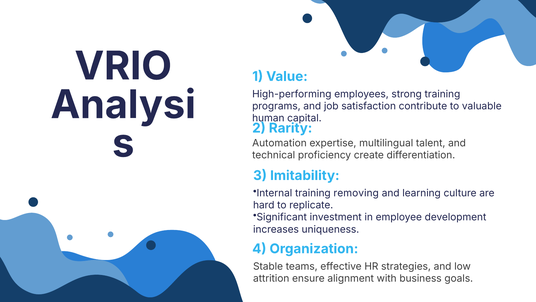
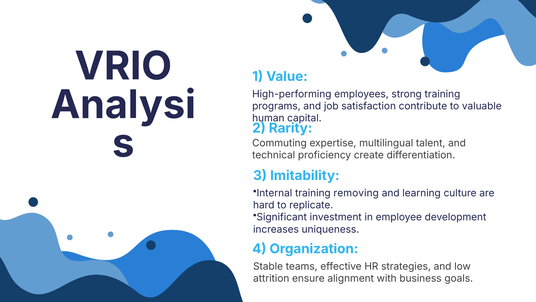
Automation: Automation -> Commuting (279, 143)
